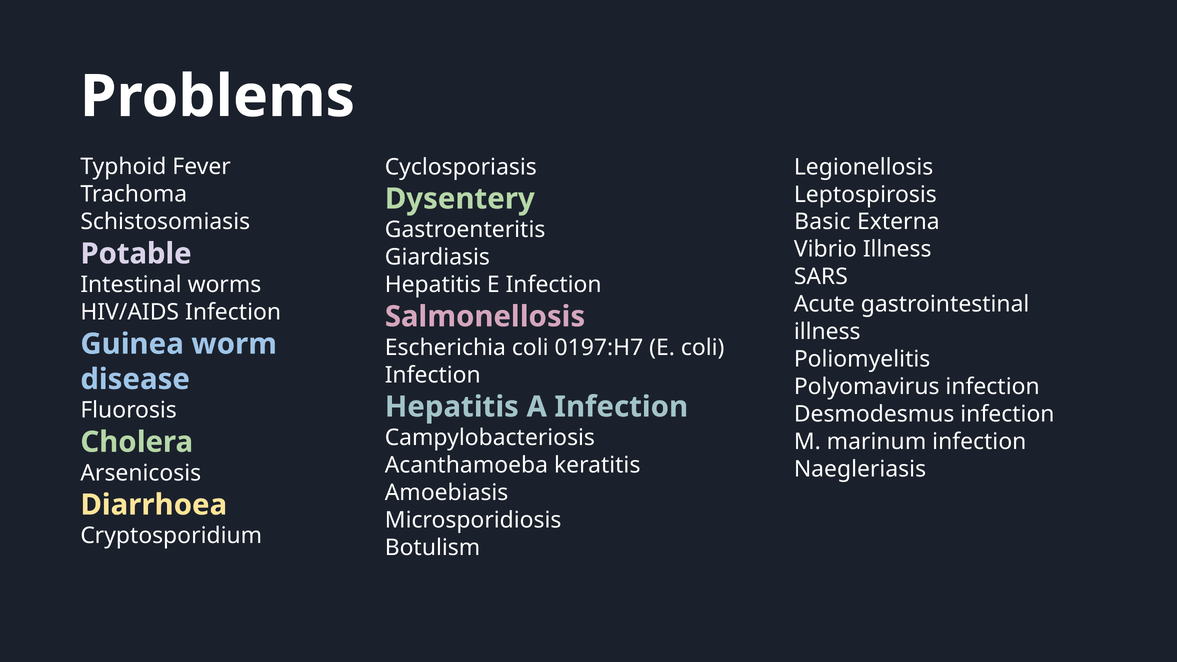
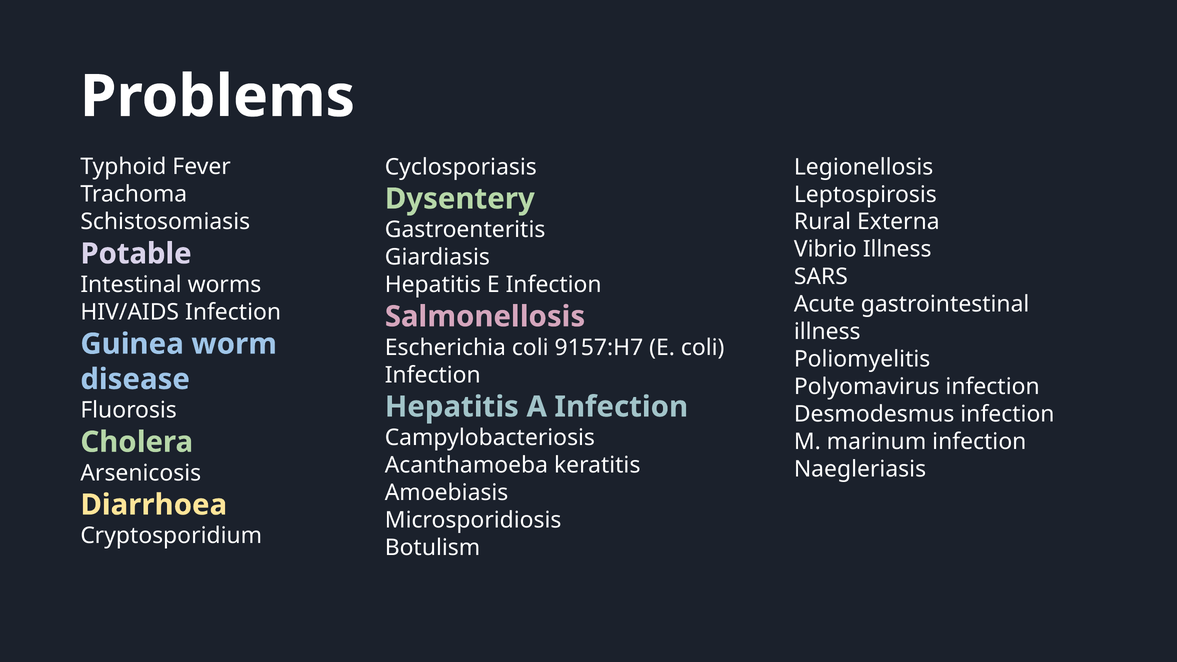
Basic: Basic -> Rural (822, 222)
0197:H7: 0197:H7 -> 9157:H7 (599, 348)
